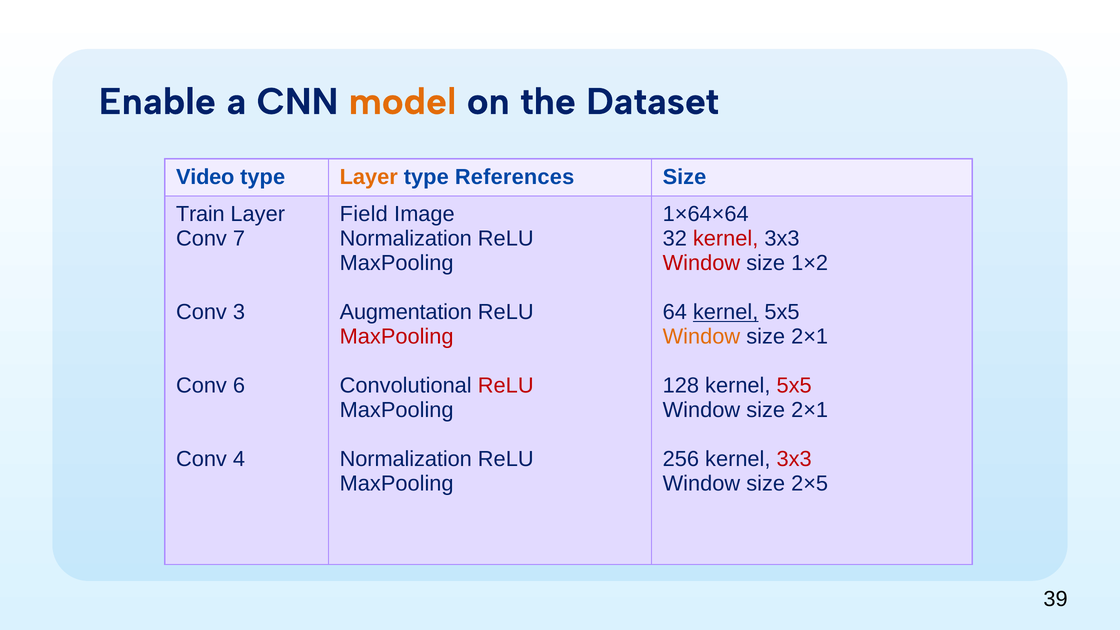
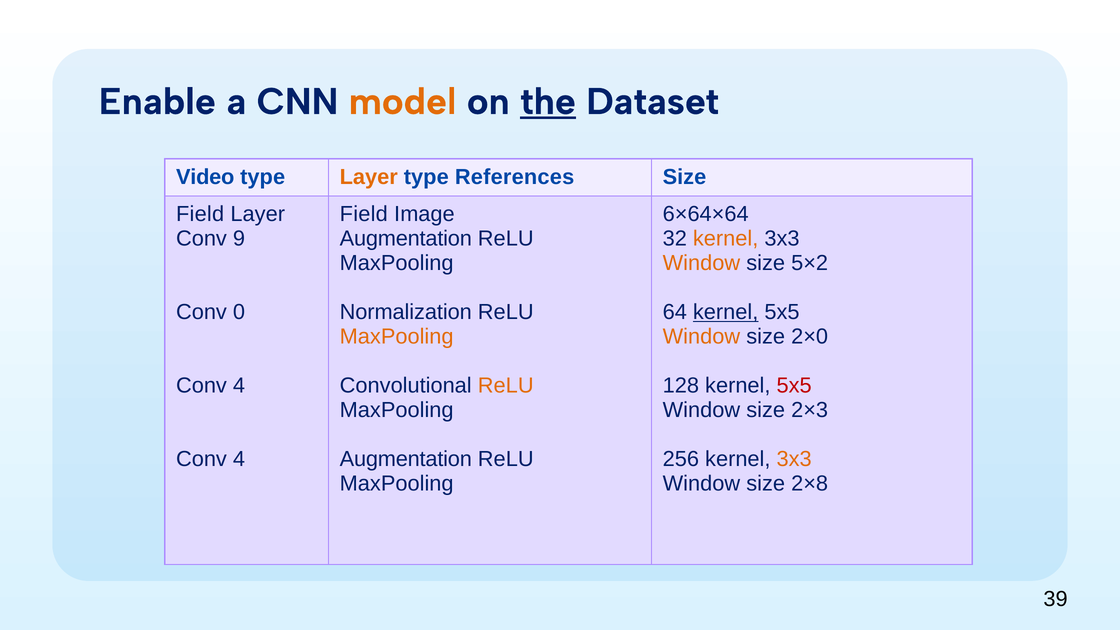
the underline: none -> present (548, 102)
Train: Train -> Field (200, 214)
1×64×64: 1×64×64 -> 6×64×64 (706, 214)
7: 7 -> 9 (239, 239)
Normalization: Normalization -> Augmentation (406, 239)
kernel colour: red -> orange (726, 239)
Window colour: red -> orange (701, 263)
1×2: 1×2 -> 5×2 (810, 263)
3: 3 -> 0 (239, 312)
Augmentation: Augmentation -> Normalization (406, 312)
MaxPooling colour: red -> orange (397, 337)
2×1: 2×1 -> 2×0 (810, 337)
6: 6 -> 4 (239, 386)
ReLU colour: red -> orange (506, 386)
2×1: 2×1 -> 2×3 (810, 410)
Normalization: Normalization -> Augmentation (406, 459)
3x3 colour: red -> orange (794, 459)
2×5: 2×5 -> 2×8 (810, 483)
